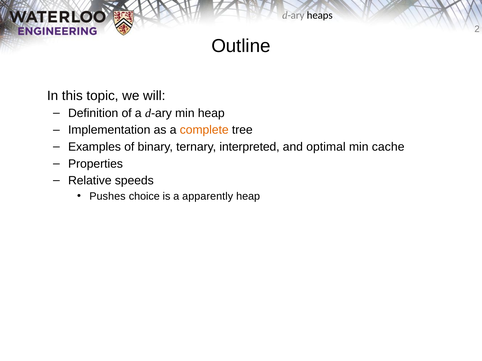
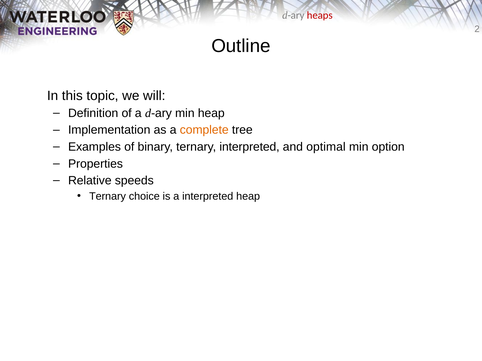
heaps colour: black -> red (320, 15)
cache: cache -> option (388, 147)
Pushes: Pushes -> Ternary (108, 196)
a apparently: apparently -> interpreted (208, 196)
